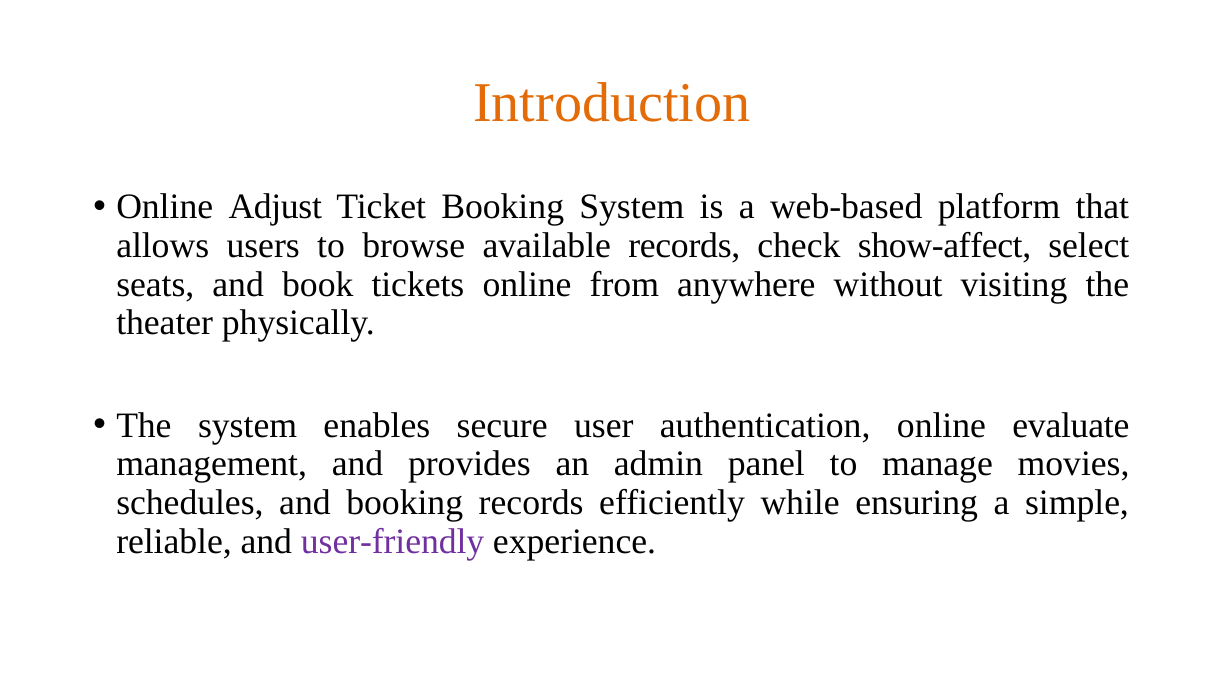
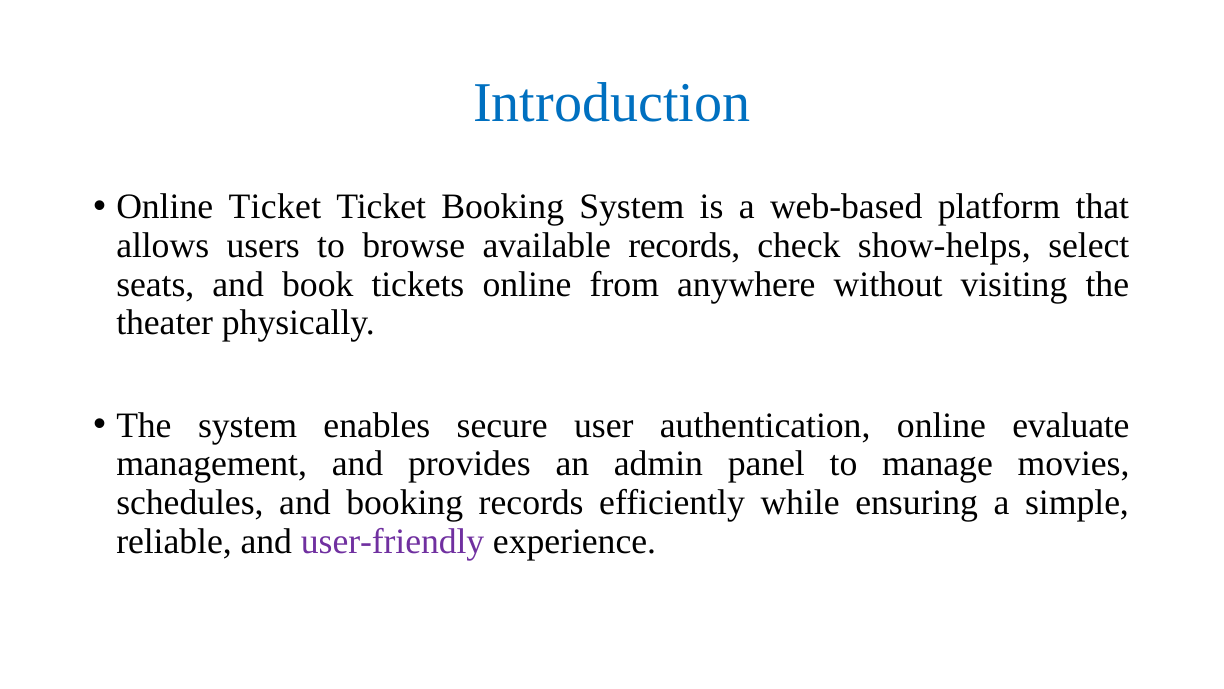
Introduction colour: orange -> blue (612, 103)
Online Adjust: Adjust -> Ticket (275, 207)
show-affect: show-affect -> show-helps (944, 246)
